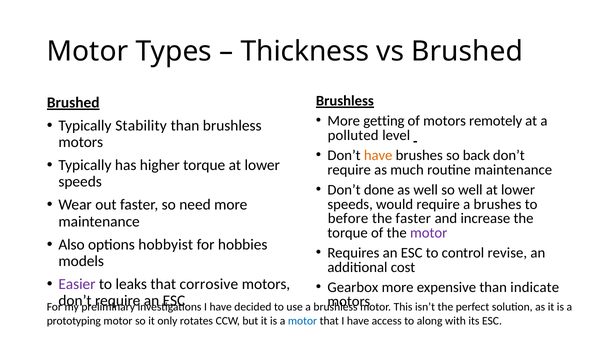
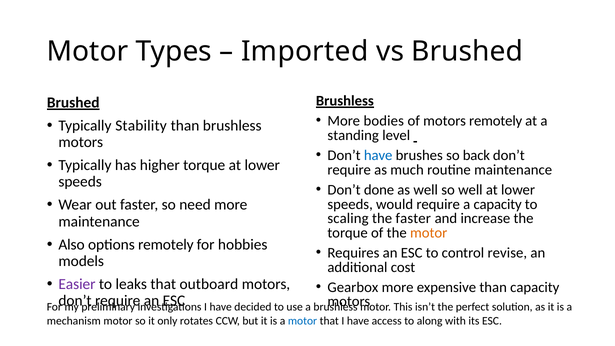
Thickness: Thickness -> Imported (305, 52)
getting: getting -> bodies (384, 121)
polluted: polluted -> standing (353, 135)
have colour: orange -> blue (378, 155)
a brushes: brushes -> capacity (498, 204)
before: before -> scaling (348, 218)
motor colour: purple -> orange (429, 233)
options hobbyist: hobbyist -> remotely (166, 244)
corrosive: corrosive -> outboard (209, 284)
than indicate: indicate -> capacity (535, 287)
prototyping: prototyping -> mechanism (74, 321)
